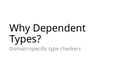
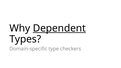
Dependent underline: none -> present (59, 28)
